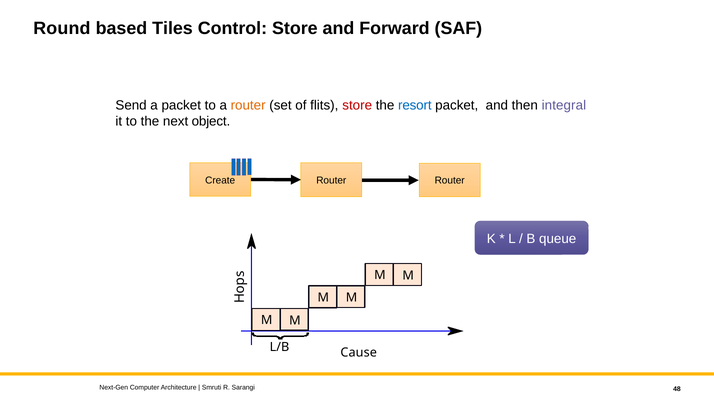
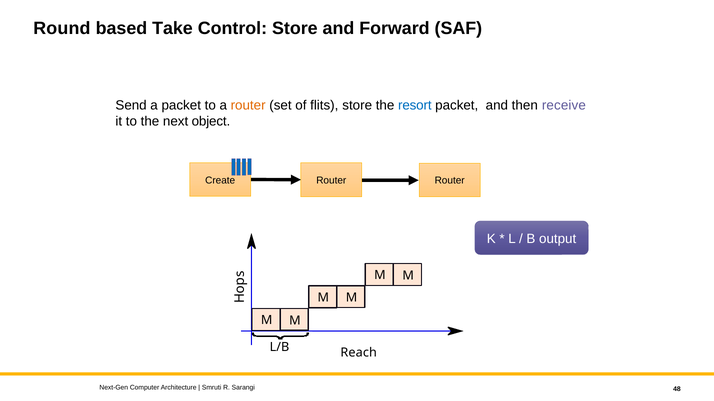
Tiles: Tiles -> Take (173, 28)
store colour: red -> black (357, 106)
integral: integral -> receive (564, 106)
queue: queue -> output (558, 239)
Cause: Cause -> Reach (359, 353)
